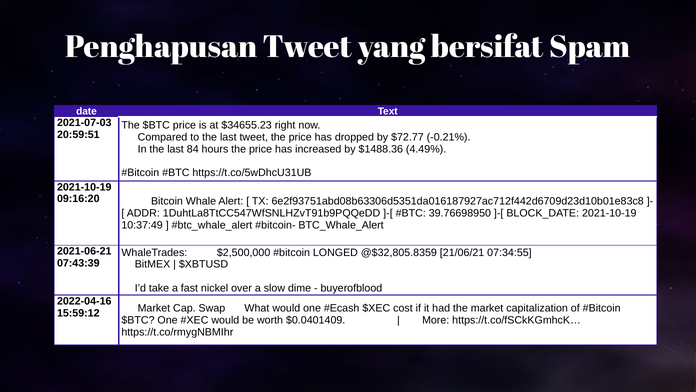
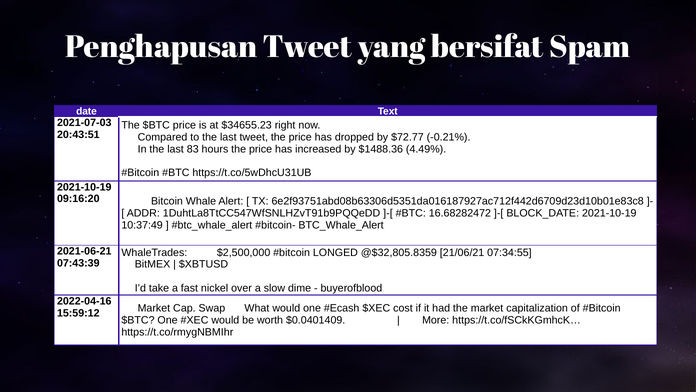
20:59:51: 20:59:51 -> 20:43:51 (78, 135)
84: 84 -> 83 (193, 149)
39.76698950: 39.76698950 -> 16.68282472 (460, 213)
